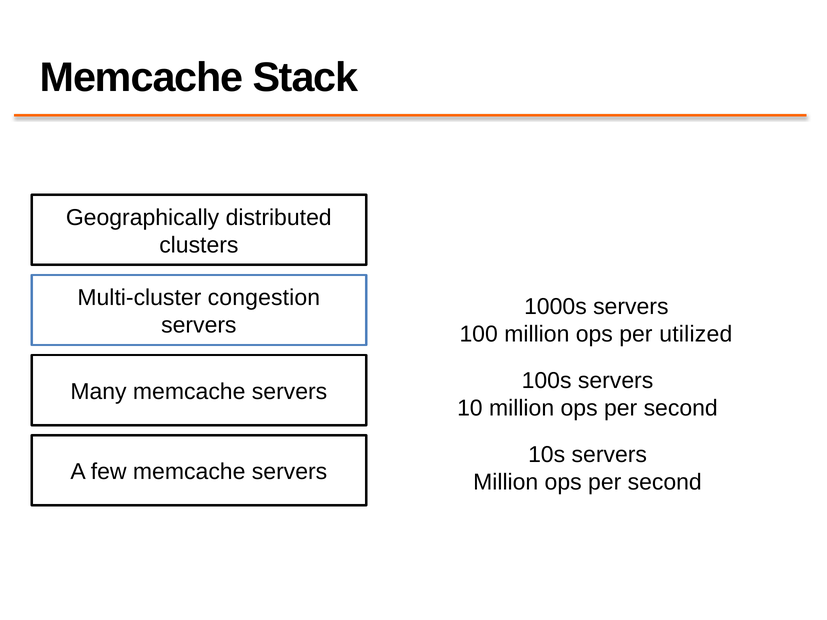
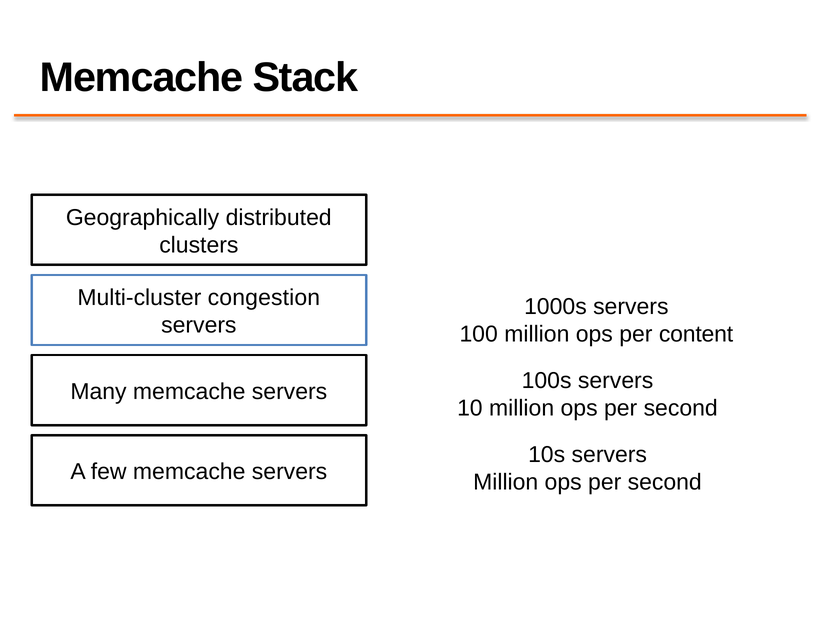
utilized: utilized -> content (696, 334)
